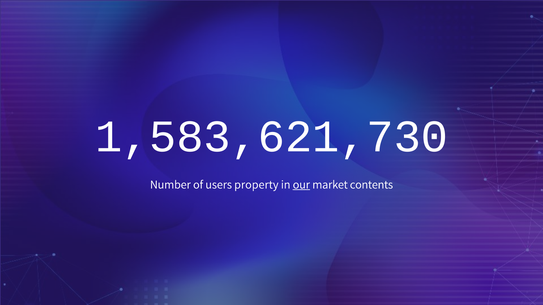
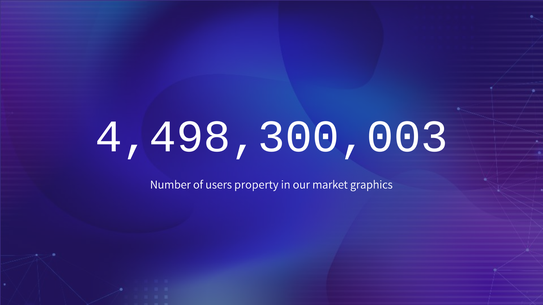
1,583,621,730: 1,583,621,730 -> 4,498,300,003 (272, 137)
our underline: present -> none (301, 185)
contents: contents -> graphics (371, 185)
